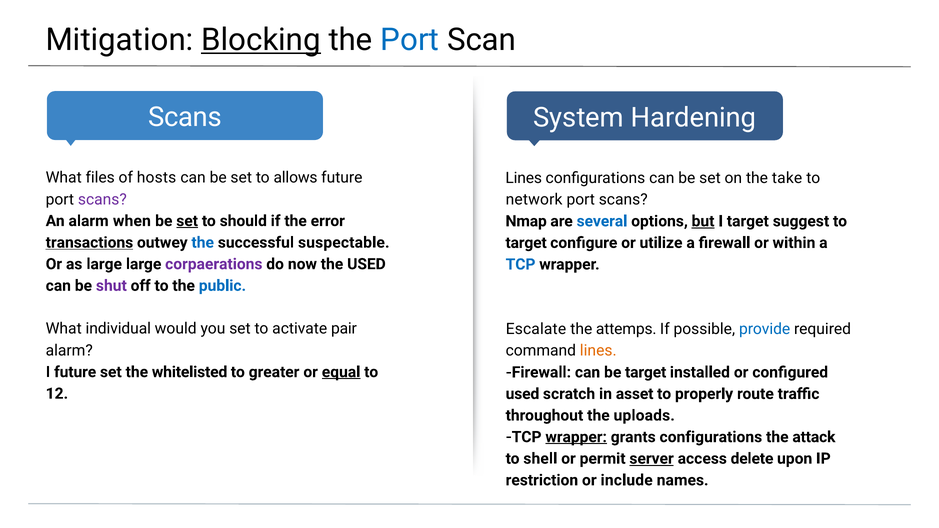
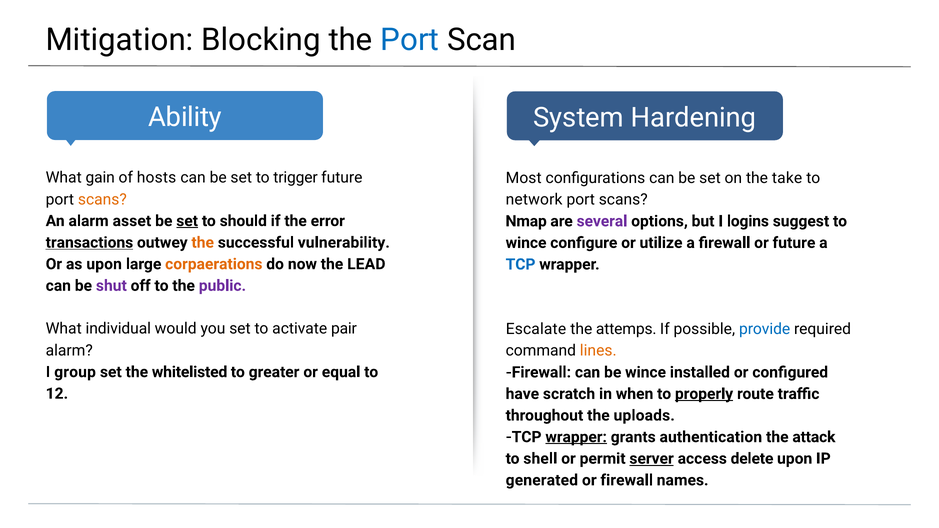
Blocking underline: present -> none (261, 40)
Scans: Scans -> Ability (185, 118)
files: files -> gain (100, 178)
allows: allows -> trigger (296, 178)
Lines: Lines -> Most (524, 178)
scans colour: purple -> orange (102, 199)
when: when -> asset (132, 221)
several colour: blue -> purple (602, 221)
but underline: present -> none (703, 221)
I target: target -> logins (748, 221)
the colour: blue -> orange (203, 243)
suspectable: suspectable -> vulnerability (344, 243)
target: target -> wince (526, 243)
or within: within -> future (794, 243)
as large: large -> upon (104, 264)
corpaerations colour: purple -> orange (214, 264)
the USED: USED -> LEAD (366, 264)
public colour: blue -> purple (222, 286)
I future: future -> group (75, 372)
equal underline: present -> none (341, 372)
be target: target -> wince (646, 372)
used: used -> have (522, 394)
asset: asset -> when (635, 394)
properly underline: none -> present (704, 394)
grants configurations: configurations -> authentication (711, 437)
restriction: restriction -> generated (542, 480)
or include: include -> firewall (627, 480)
